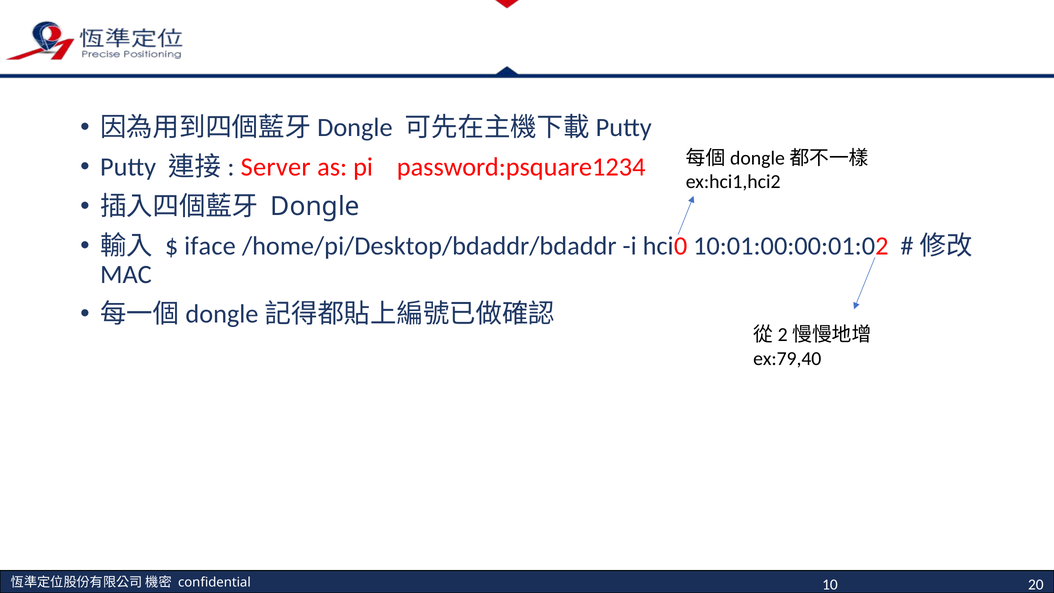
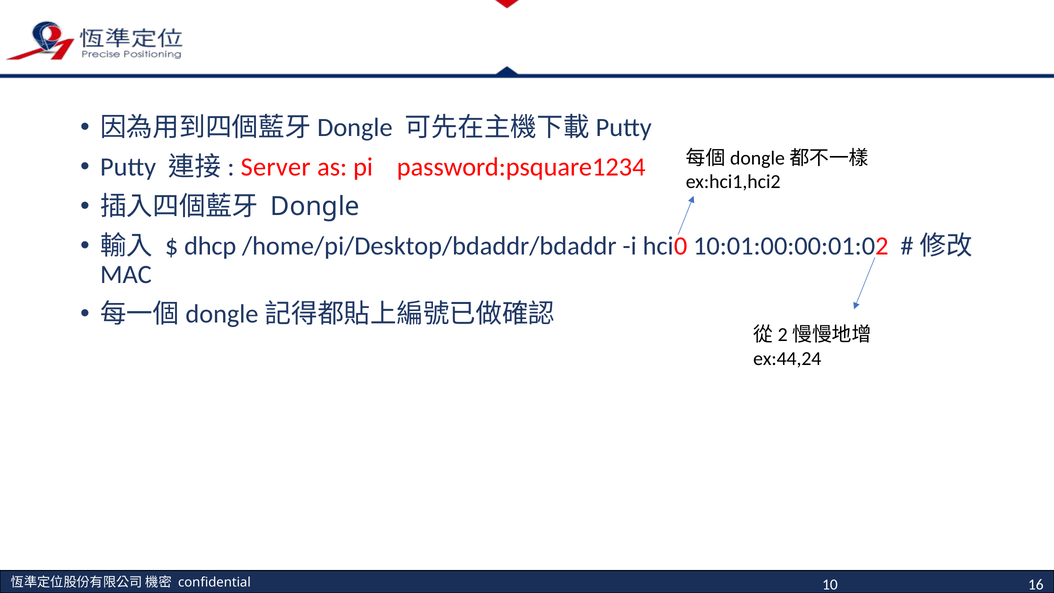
iface: iface -> dhcp (210, 246)
ex:79,40: ex:79,40 -> ex:44,24 (787, 358)
20: 20 -> 16 (1036, 585)
